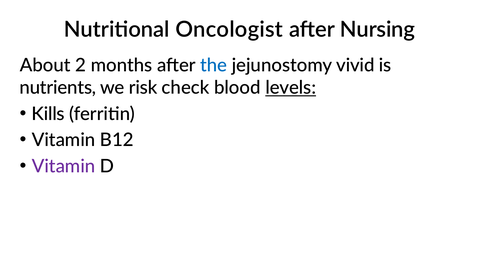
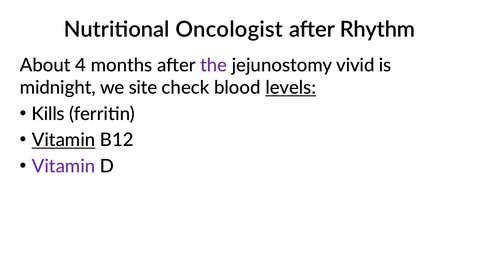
Nursing: Nursing -> Rhythm (377, 30)
2: 2 -> 4 (81, 65)
the colour: blue -> purple (214, 65)
nutrients: nutrients -> midnight (58, 88)
risk: risk -> site (143, 88)
Vitamin underline: none -> present (64, 140)
